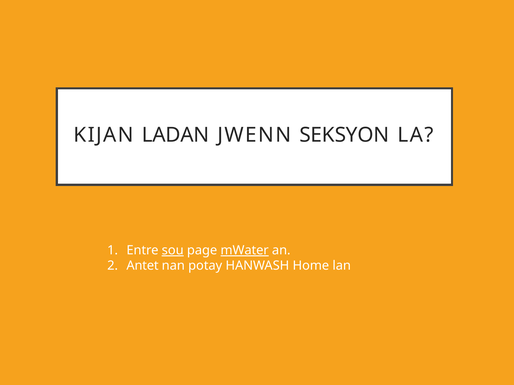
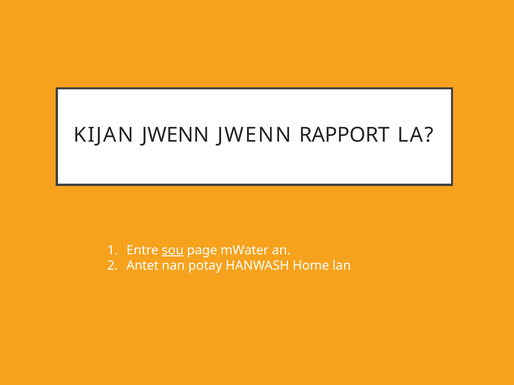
KIJAN LADAN: LADAN -> JWENN (176, 135)
SEKSYON: SEKSYON -> RAPPORT (344, 135)
mWater underline: present -> none (245, 251)
